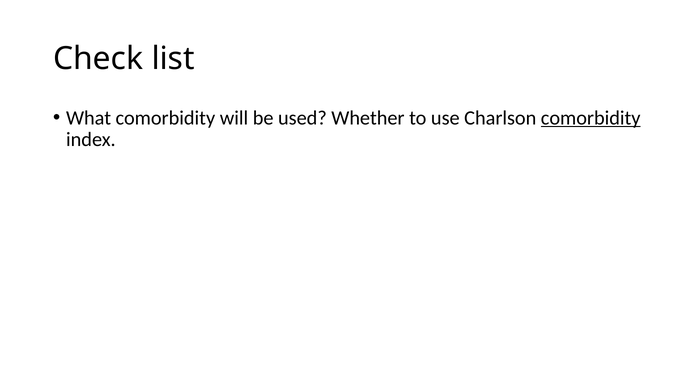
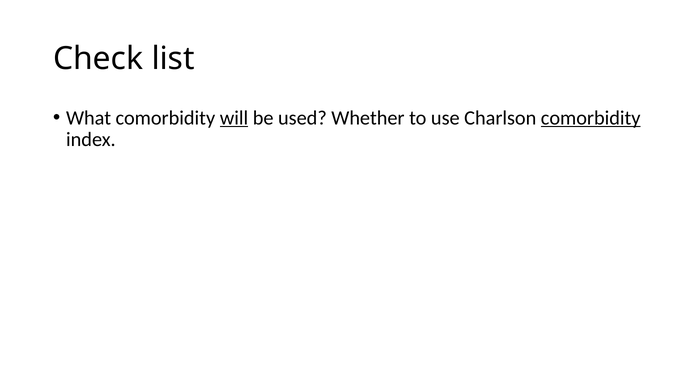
will underline: none -> present (234, 118)
